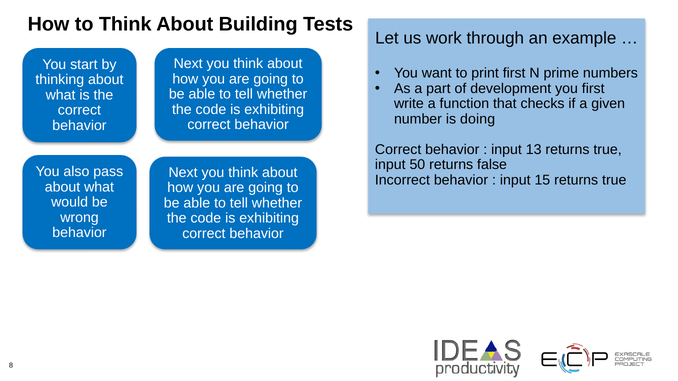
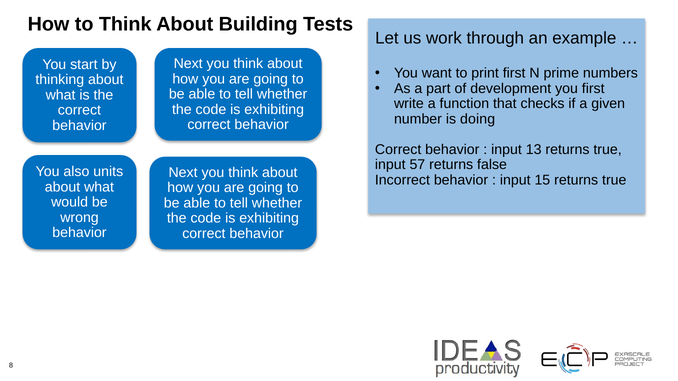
50: 50 -> 57 (417, 165)
pass: pass -> units (108, 172)
